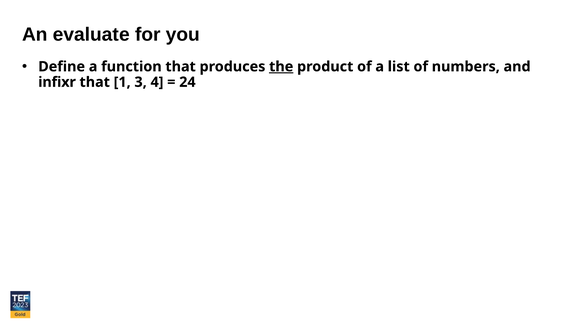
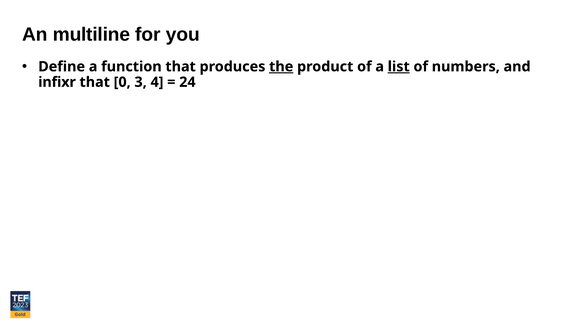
evaluate: evaluate -> multiline (91, 35)
list underline: none -> present (399, 67)
1: 1 -> 0 (122, 82)
